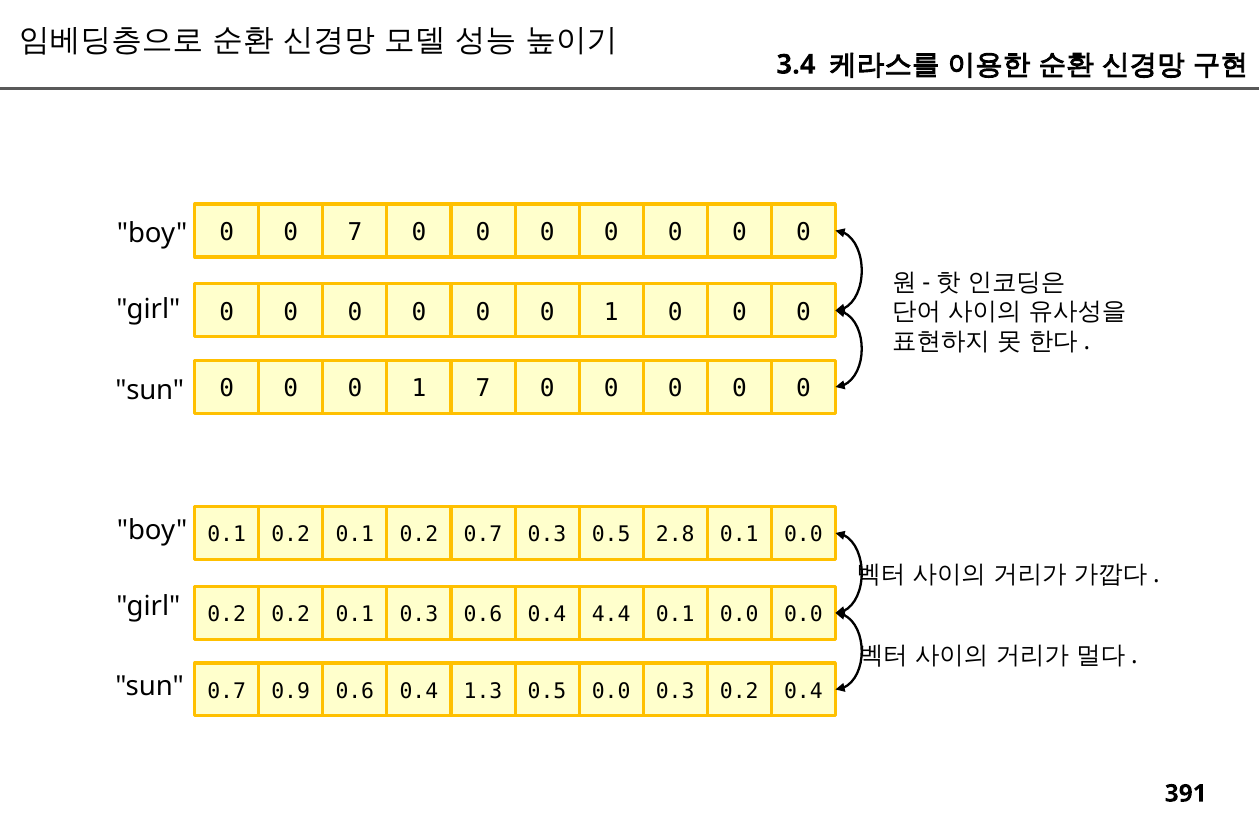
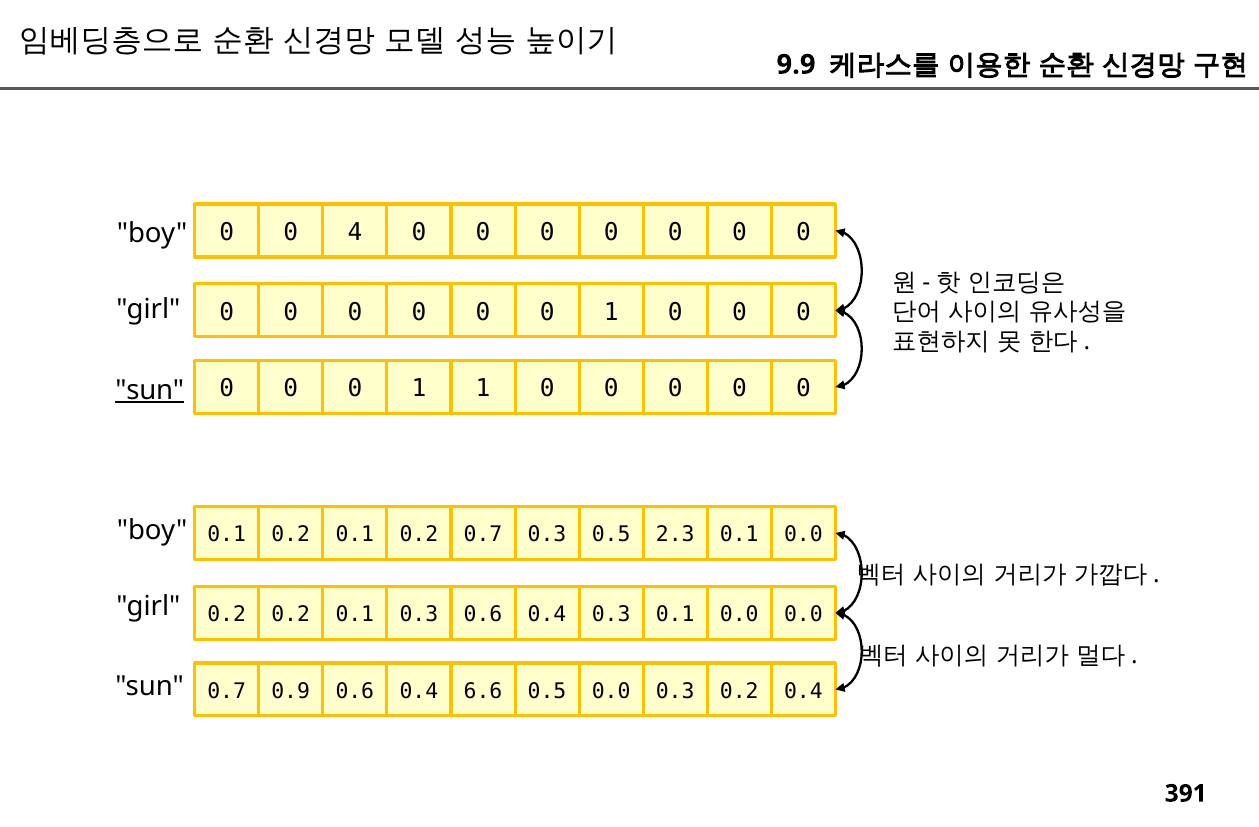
3.4: 3.4 -> 9.9 (796, 65)
0 7: 7 -> 4 (355, 232)
1 7: 7 -> 1 (483, 389)
sun underline: none -> present (150, 390)
2.8: 2.8 -> 2.3 (675, 534)
0.4 4.4: 4.4 -> 0.3 (611, 614)
1.3: 1.3 -> 6.6 (483, 691)
